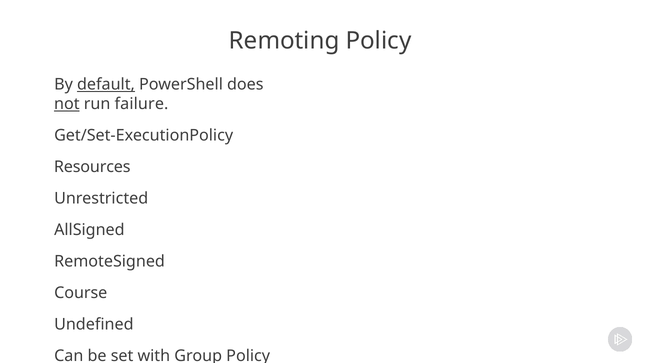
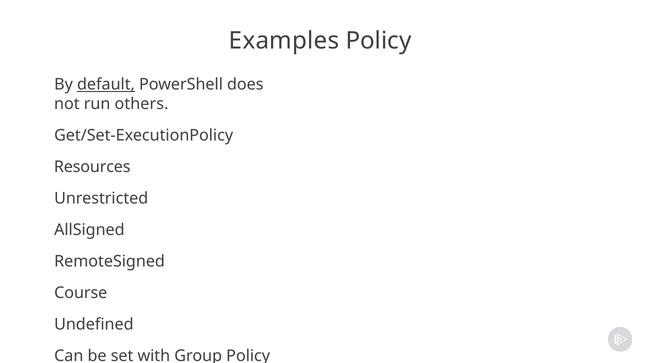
Remoting: Remoting -> Examples (284, 41)
not underline: present -> none (67, 104)
failure: failure -> others (141, 104)
